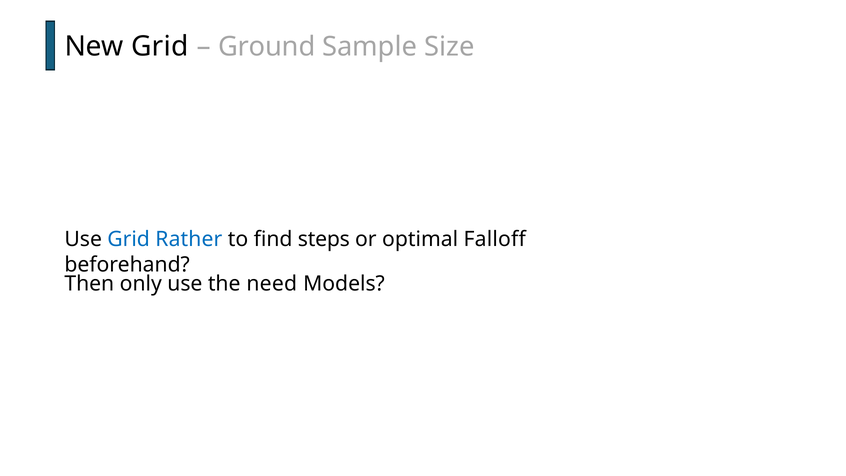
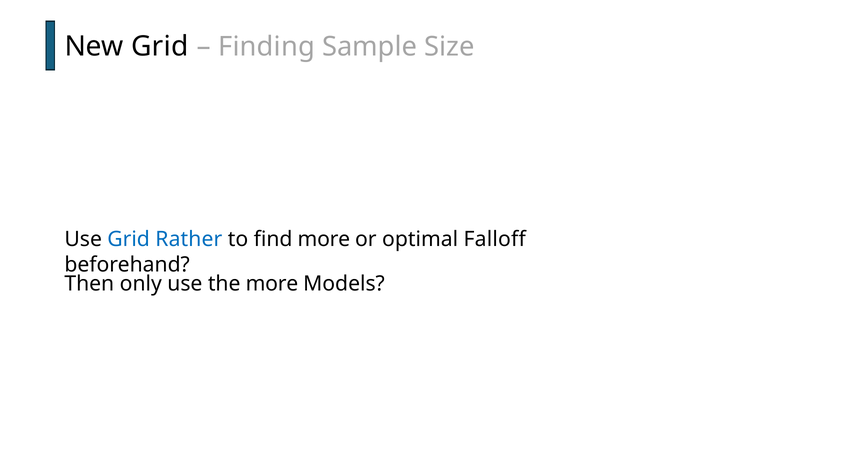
Ground: Ground -> Finding (267, 47)
find steps: steps -> more (324, 239)
the need: need -> more (272, 284)
